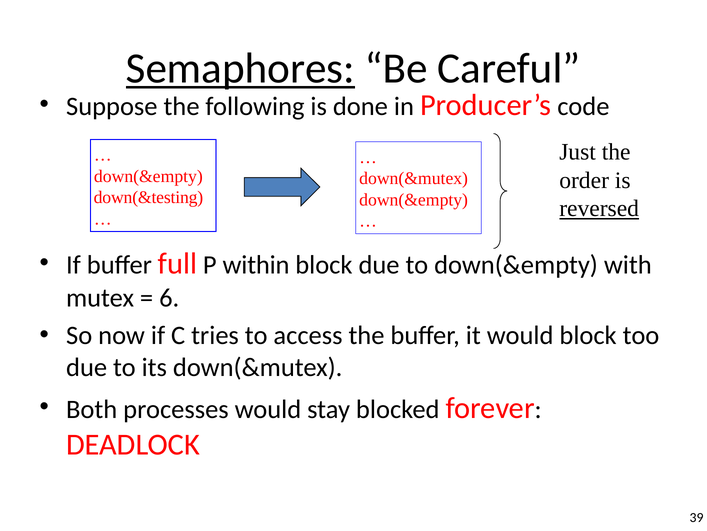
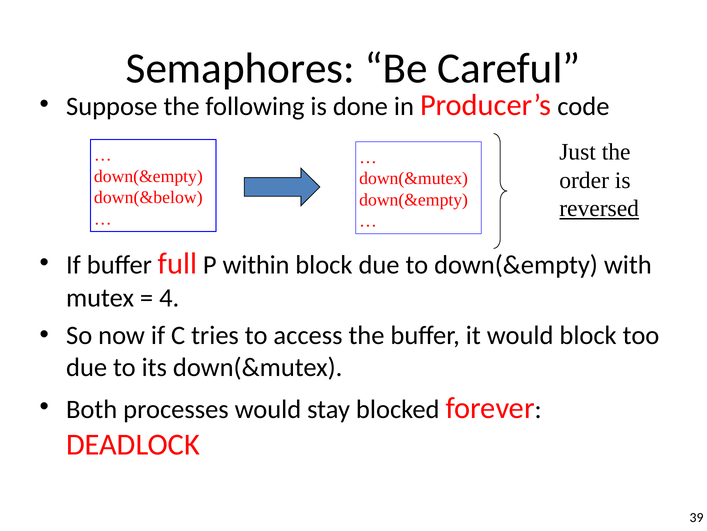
Semaphores underline: present -> none (240, 68)
down(&testing: down(&testing -> down(&below (148, 197)
6: 6 -> 4 (169, 297)
